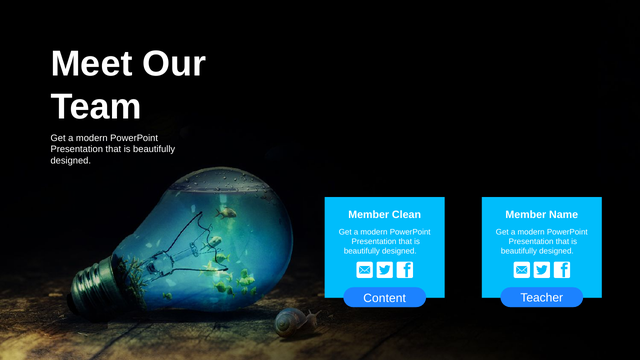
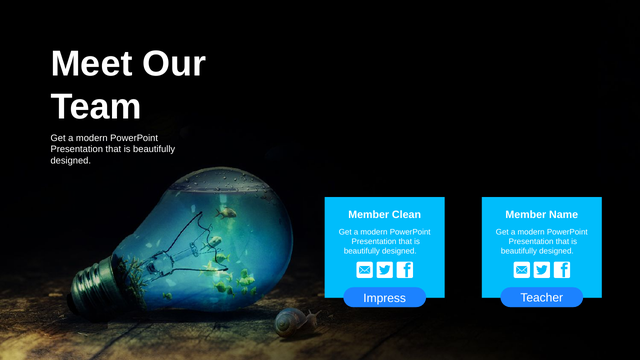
Content: Content -> Impress (385, 298)
